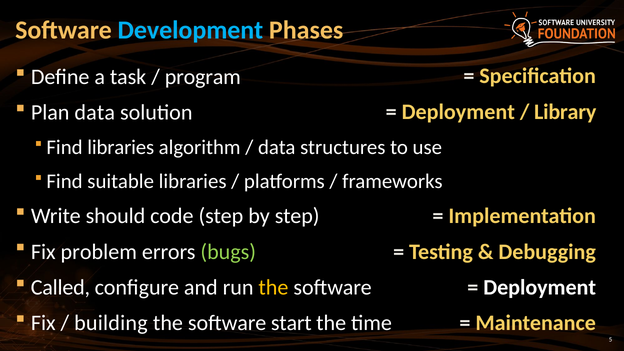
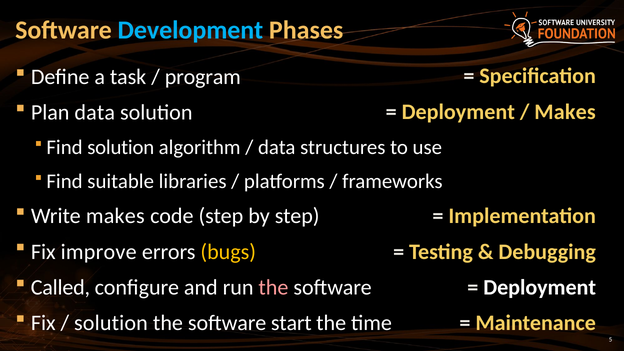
Library: Library -> Makes (565, 112)
Find libraries: libraries -> solution (121, 147)
Write should: should -> makes (115, 216)
problem: problem -> improve (99, 252)
bugs colour: light green -> yellow (228, 252)
the colour: yellow -> pink (273, 288)
building: building -> solution (111, 323)
